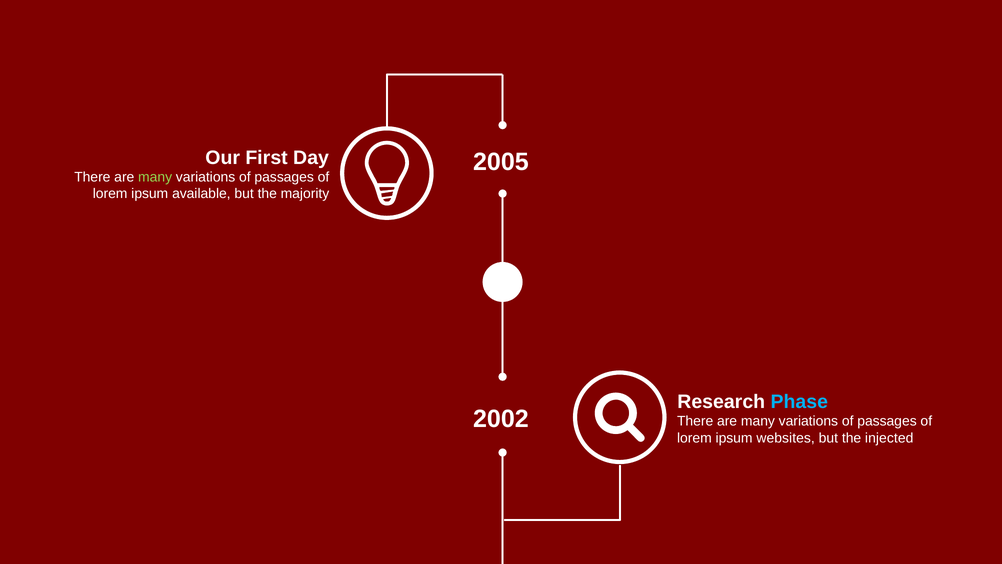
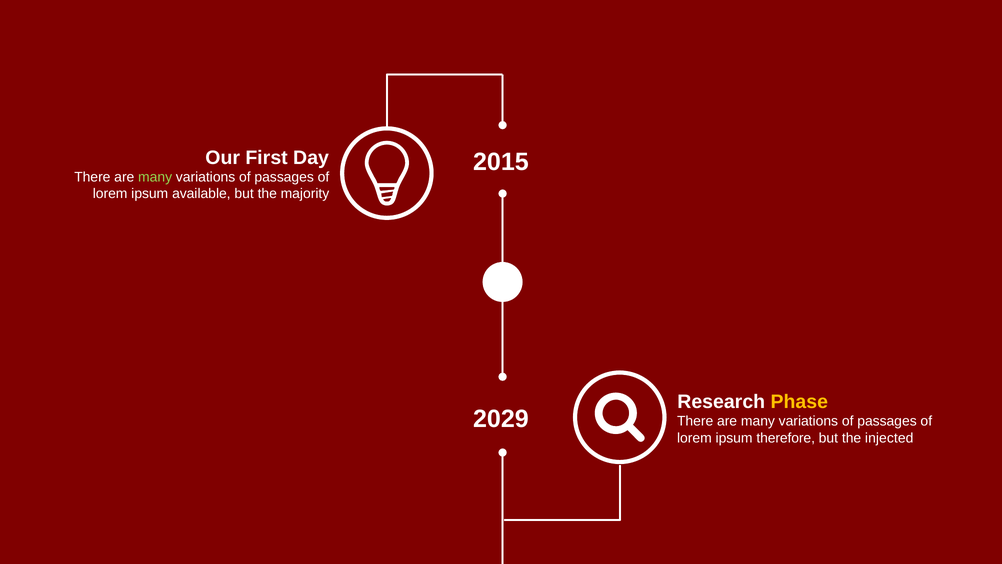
2005: 2005 -> 2015 (501, 162)
Phase colour: light blue -> yellow (799, 402)
2002: 2002 -> 2029 (501, 419)
websites: websites -> therefore (786, 438)
